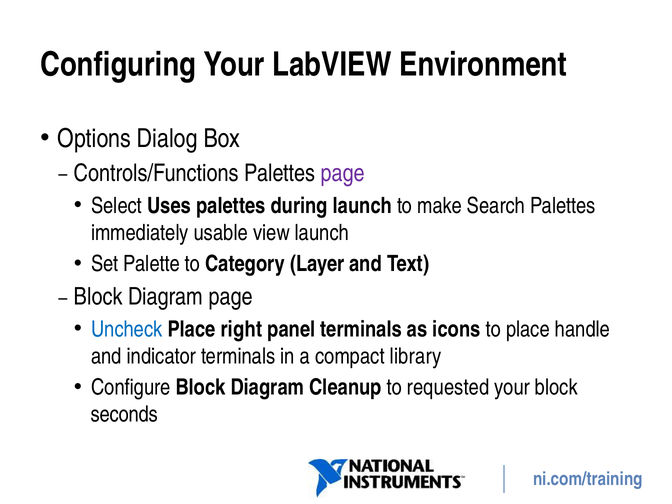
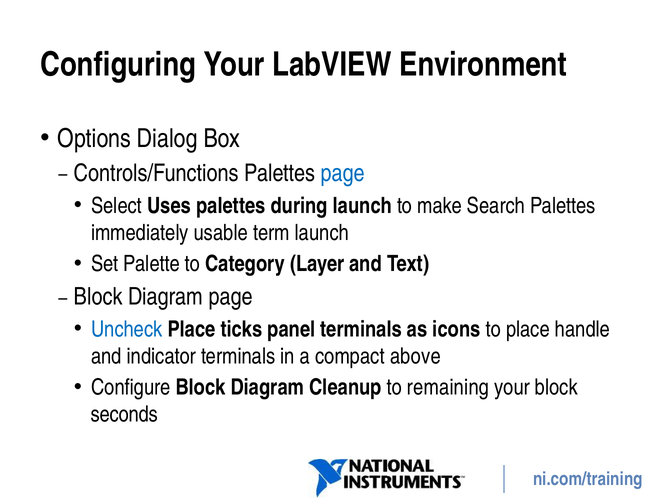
page colour: purple -> blue (343, 173)
view: view -> term (271, 233)
right: right -> ticks (241, 329)
library: library -> above (416, 356)
requested: requested -> remaining (448, 388)
